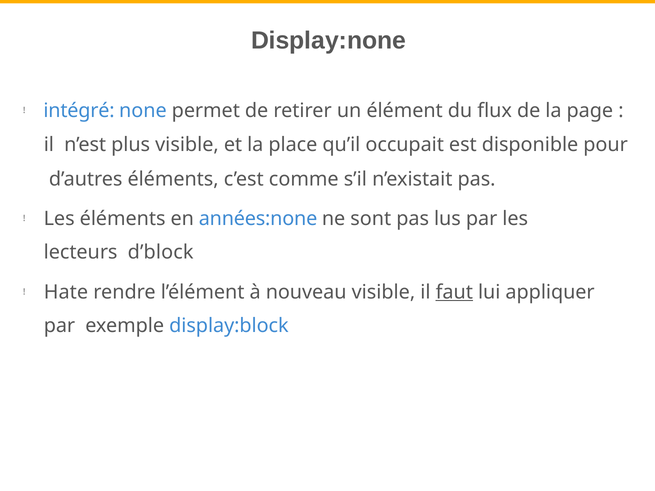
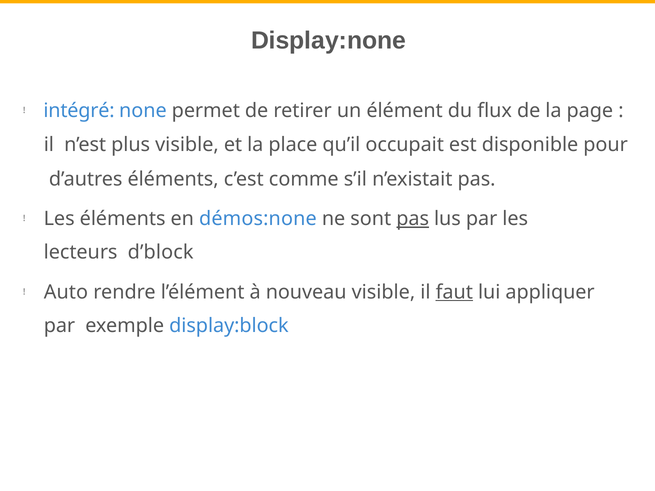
années:none: années:none -> démos:none (258, 219)
pas underline: none -> present (413, 219)
Hate: Hate -> Auto (66, 292)
